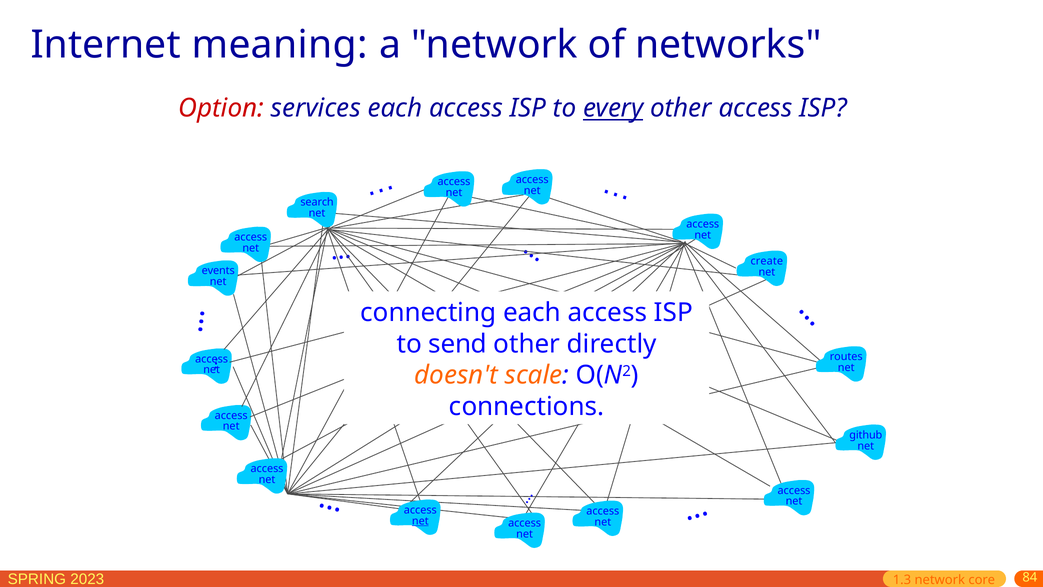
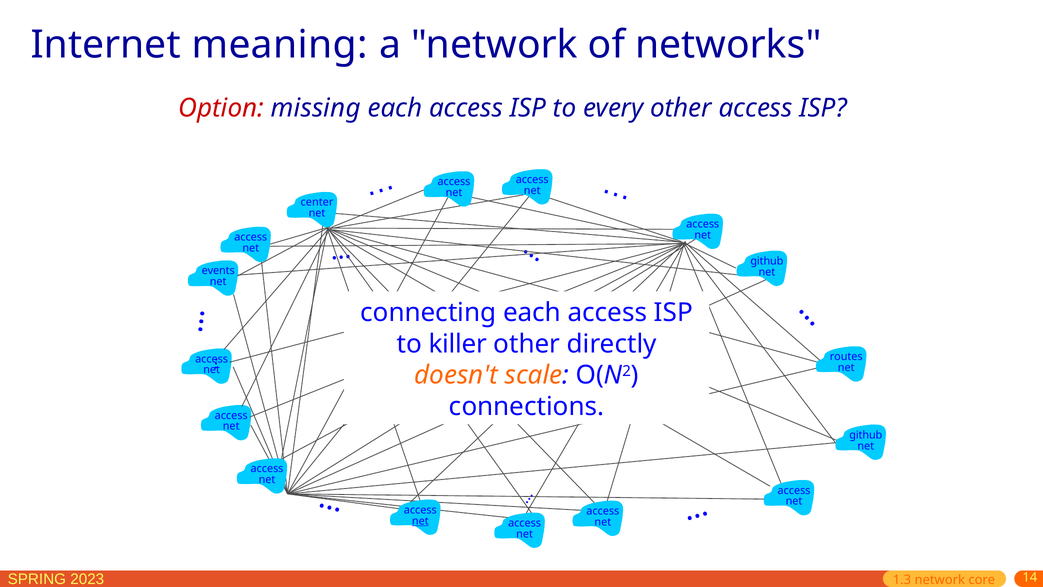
services: services -> missing (316, 108)
every underline: present -> none (613, 108)
search: search -> center (317, 202)
create: create -> github (767, 261)
send: send -> killer (458, 344)
84: 84 -> 14 (1030, 577)
